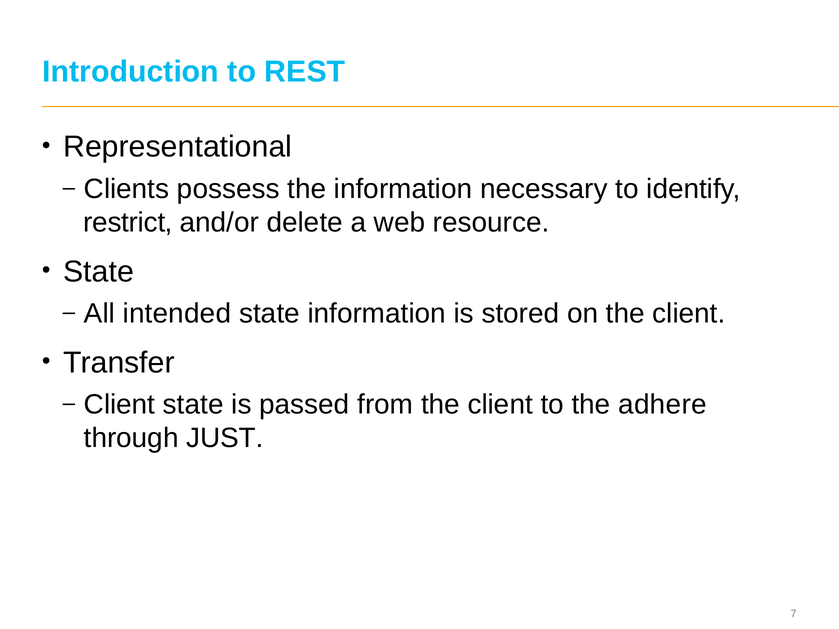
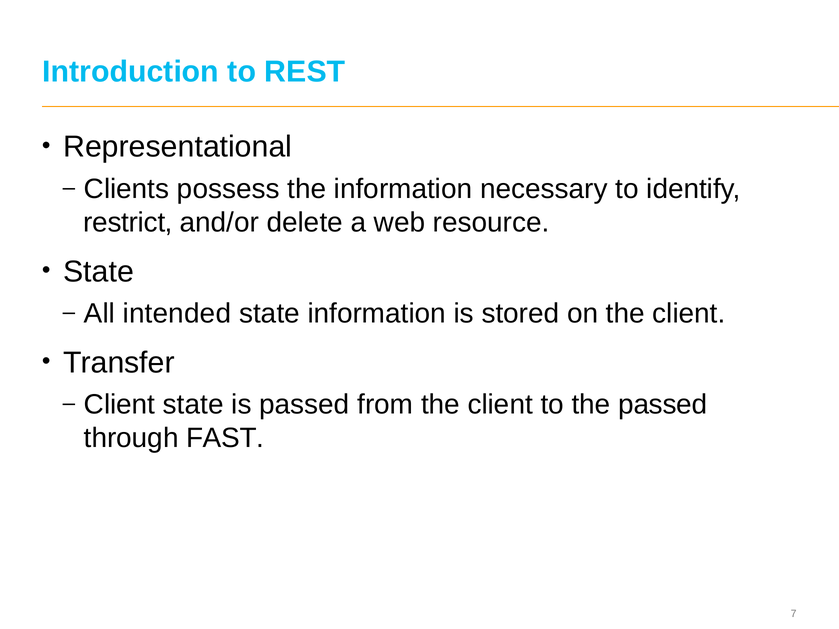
the adhere: adhere -> passed (663, 405)
JUST: JUST -> FAST (225, 438)
